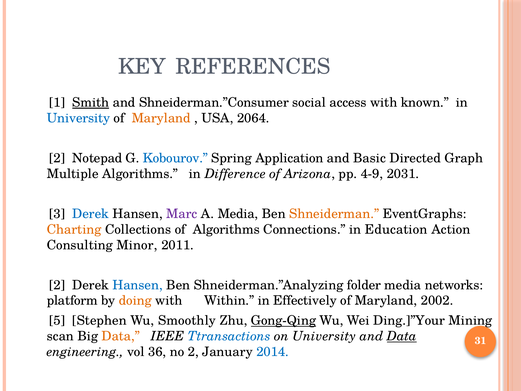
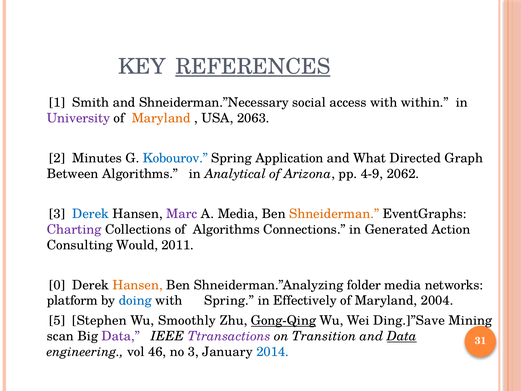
REFERENCES underline: none -> present (253, 67)
Smith underline: present -> none (91, 102)
Shneiderman.”Consumer: Shneiderman.”Consumer -> Shneiderman.”Necessary (214, 102)
known: known -> within (425, 102)
University colour: blue -> purple (78, 118)
2064: 2064 -> 2063 (253, 118)
Notepad: Notepad -> Minutes (97, 158)
Basic: Basic -> What (370, 158)
Multiple: Multiple -> Between (73, 174)
Difference: Difference -> Analytical (235, 174)
2031: 2031 -> 2062 (403, 174)
Charting colour: orange -> purple (74, 229)
Education: Education -> Generated (396, 229)
Minor: Minor -> Would (137, 245)
2: 2 -> 0 (57, 285)
Hansen colour: blue -> orange (138, 285)
doing colour: orange -> blue (135, 300)
with Within: Within -> Spring (229, 300)
2002: 2002 -> 2004 (437, 300)
Ding.]”Your: Ding.]”Your -> Ding.]”Save (409, 320)
Data colour: orange -> purple (121, 336)
Ttransactions colour: blue -> purple (229, 336)
on University: University -> Transition (324, 336)
36: 36 -> 46 (157, 352)
no 2: 2 -> 3 (193, 352)
